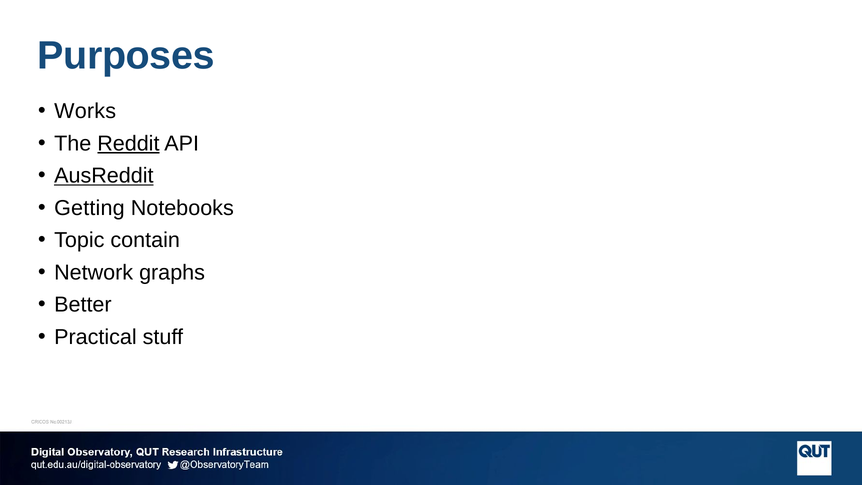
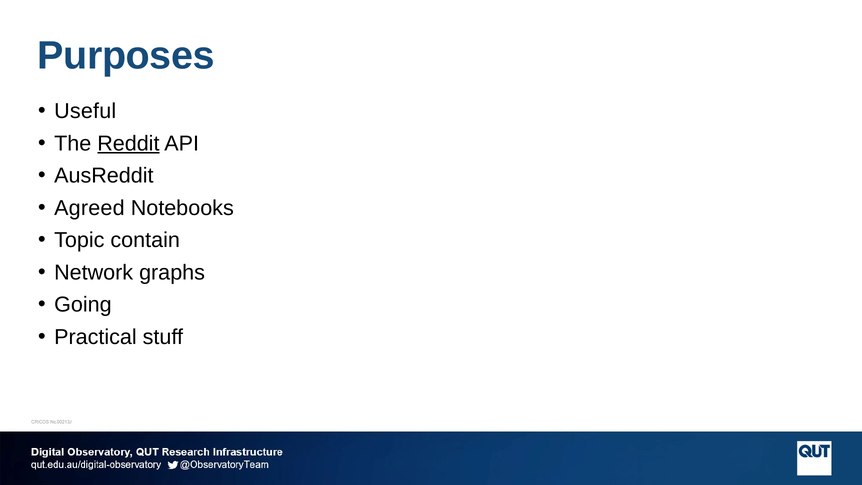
Works: Works -> Useful (85, 111)
AusReddit underline: present -> none (104, 176)
Getting: Getting -> Agreed (89, 208)
Better: Better -> Going (83, 305)
